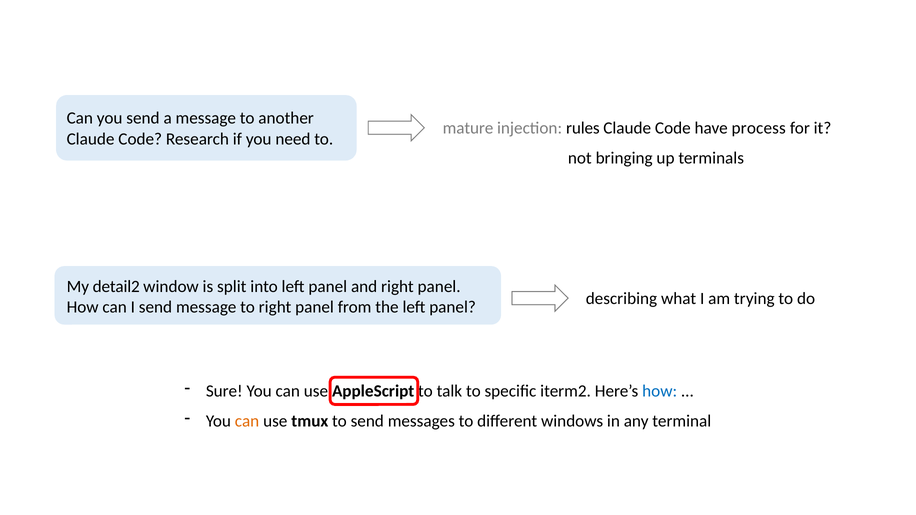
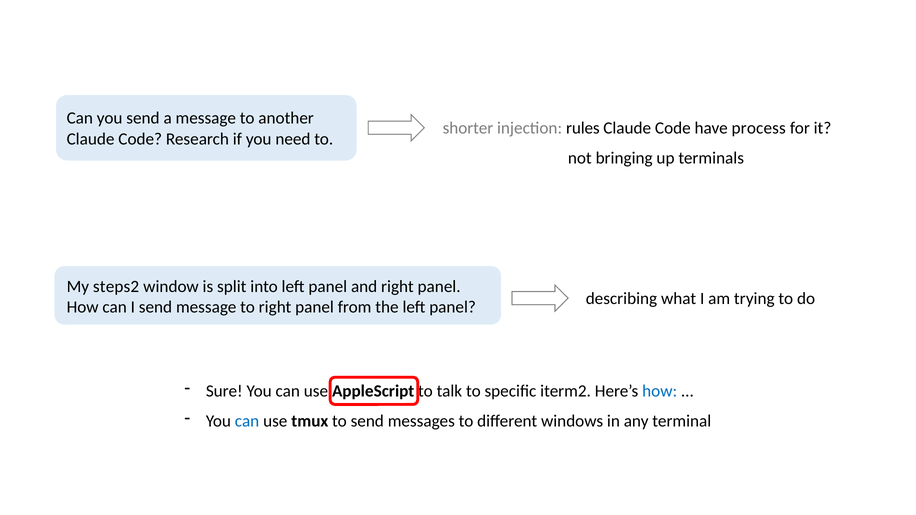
mature: mature -> shorter (468, 128)
detail2: detail2 -> steps2 (116, 287)
can colour: orange -> blue (247, 421)
